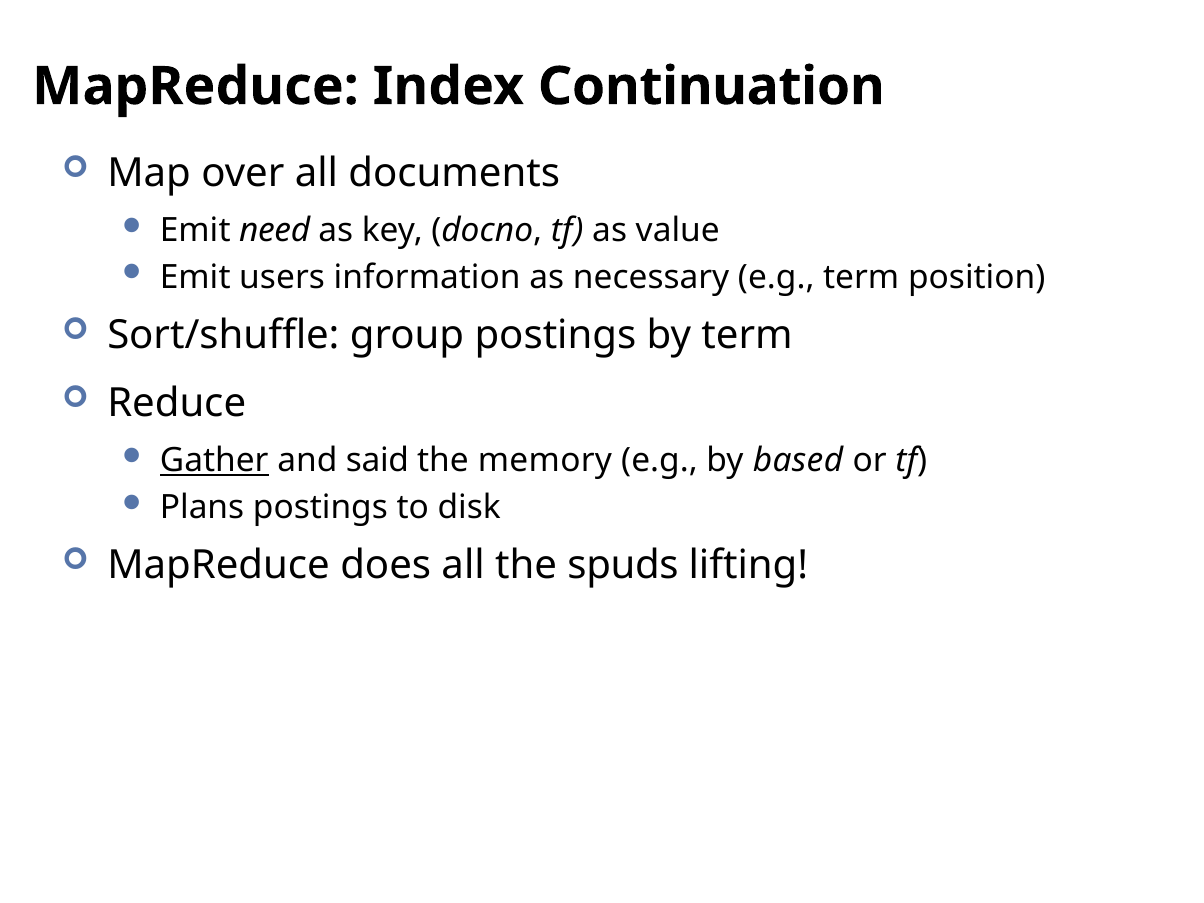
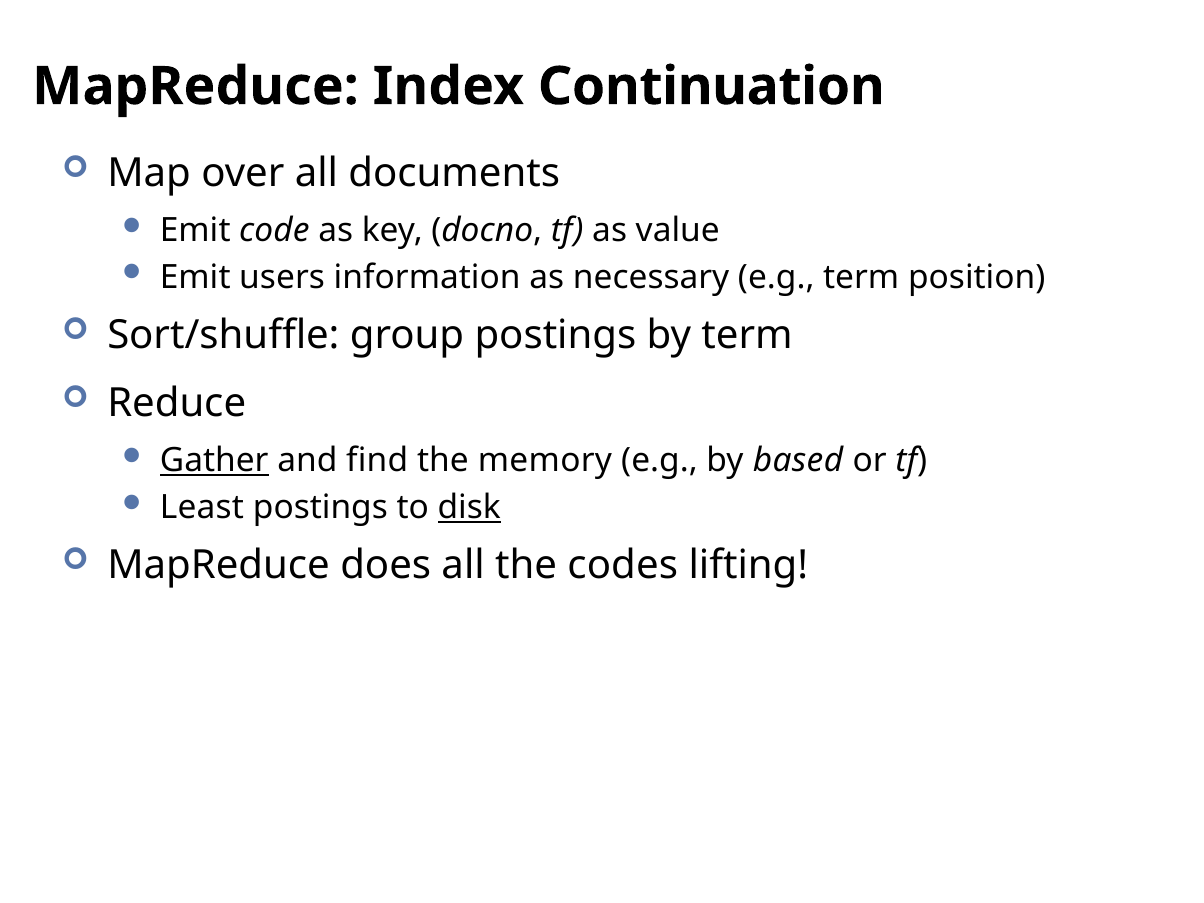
need: need -> code (274, 230)
said: said -> find (377, 461)
Plans: Plans -> Least (202, 508)
disk underline: none -> present (469, 508)
spuds: spuds -> codes (623, 566)
